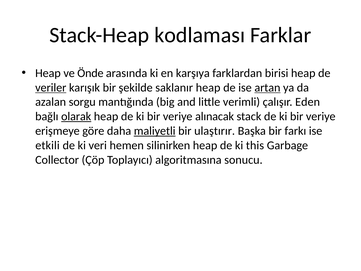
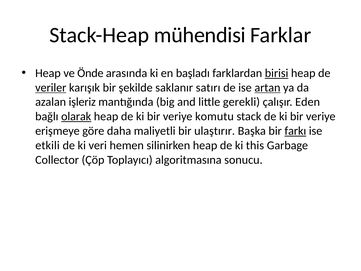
kodlaması: kodlaması -> mühendisi (200, 35)
karşıya: karşıya -> başladı (193, 73)
birisi underline: none -> present (277, 73)
saklanır heap: heap -> satırı (208, 87)
sorgu: sorgu -> işleriz (82, 102)
verimli: verimli -> gerekli (241, 102)
alınacak: alınacak -> komutu (214, 116)
maliyetli underline: present -> none (155, 131)
farkı underline: none -> present (295, 131)
